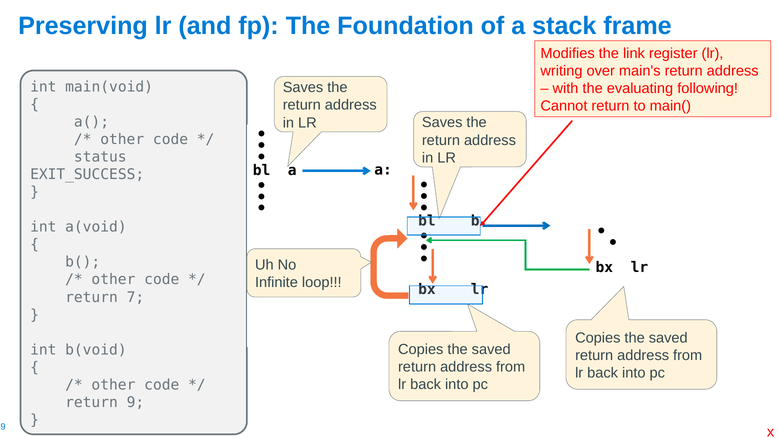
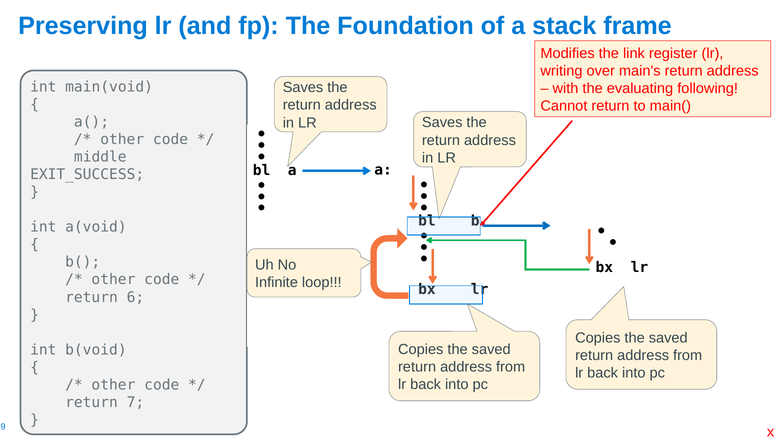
status: status -> middle (100, 157)
7: 7 -> 6 (135, 297)
9: 9 -> 7 (135, 402)
